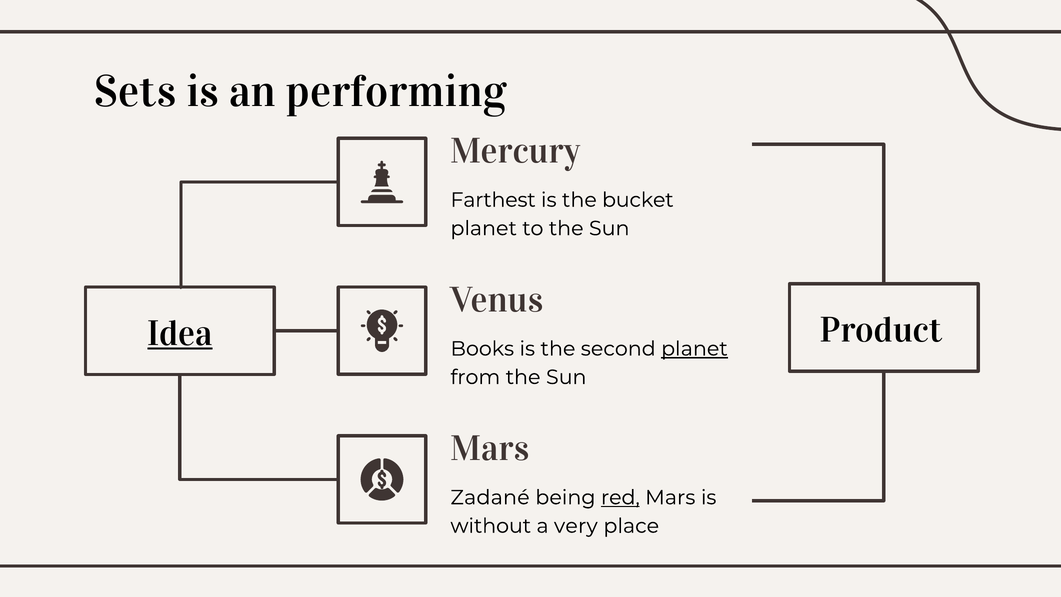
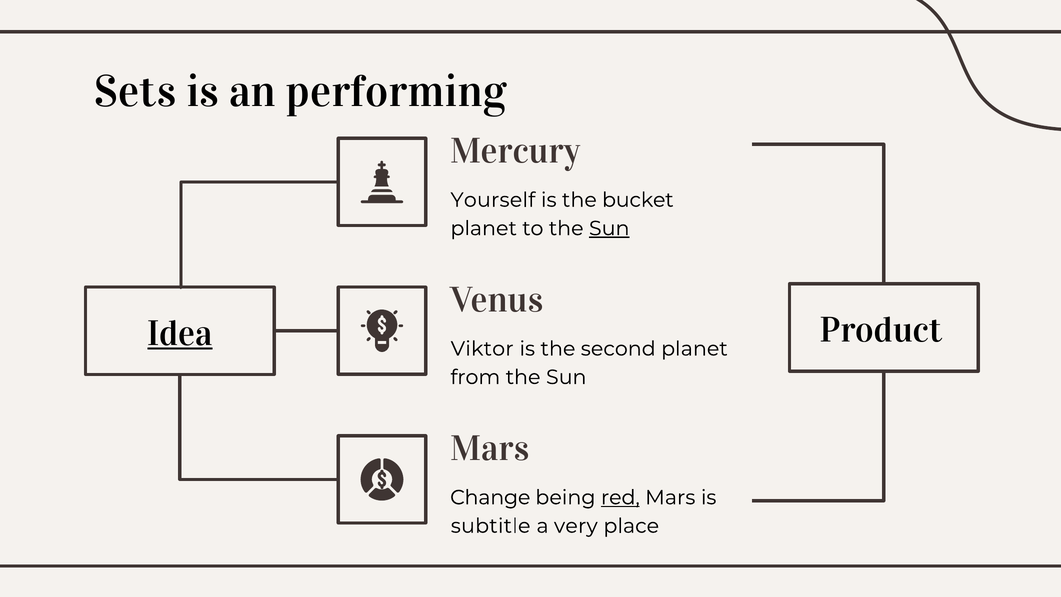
Farthest: Farthest -> Yourself (493, 200)
Sun underline: none -> present (609, 228)
Books: Books -> Viktor (482, 349)
planet underline: present -> none (694, 349)
Zadané: Zadané -> Change (490, 497)
without: without -> subtitle (491, 526)
